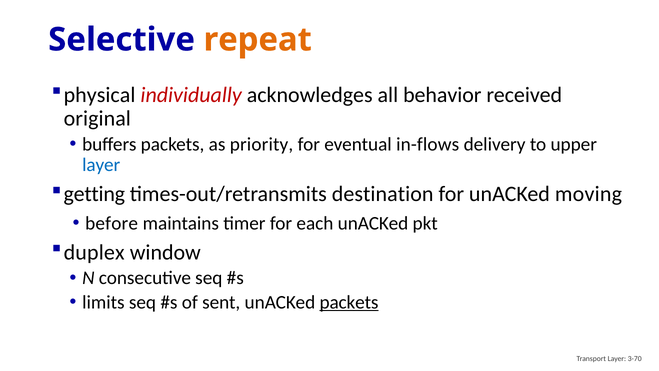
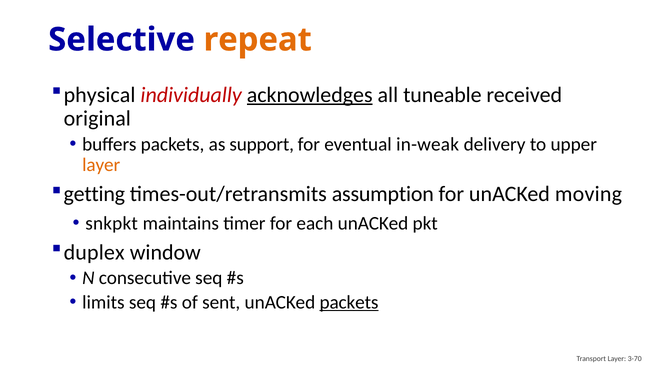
acknowledges underline: none -> present (310, 95)
behavior: behavior -> tuneable (442, 95)
priority: priority -> support (262, 144)
in-flows: in-flows -> in-weak (428, 144)
layer colour: blue -> orange (101, 165)
destination: destination -> assumption (383, 194)
before: before -> snkpkt (112, 223)
